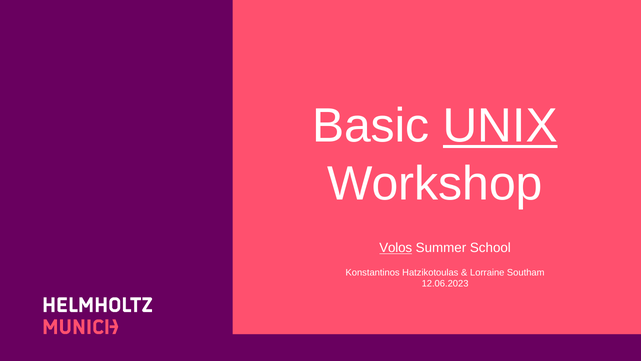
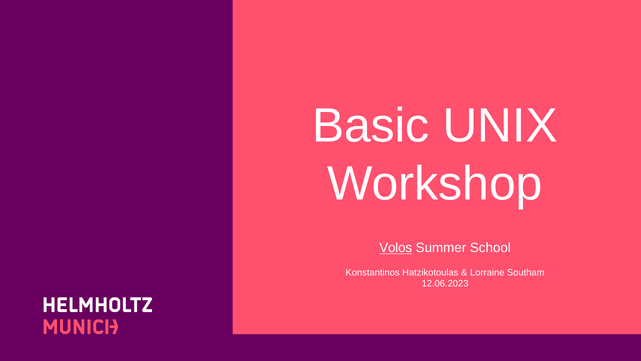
UNIX underline: present -> none (500, 126)
